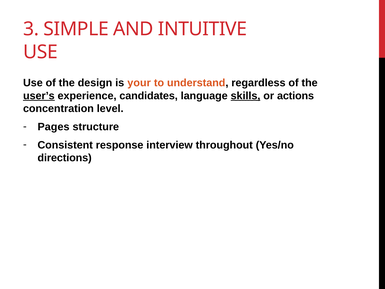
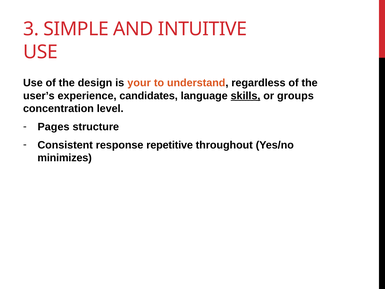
user’s underline: present -> none (39, 96)
actions: actions -> groups (295, 96)
interview: interview -> repetitive (170, 145)
directions: directions -> minimizes (65, 158)
